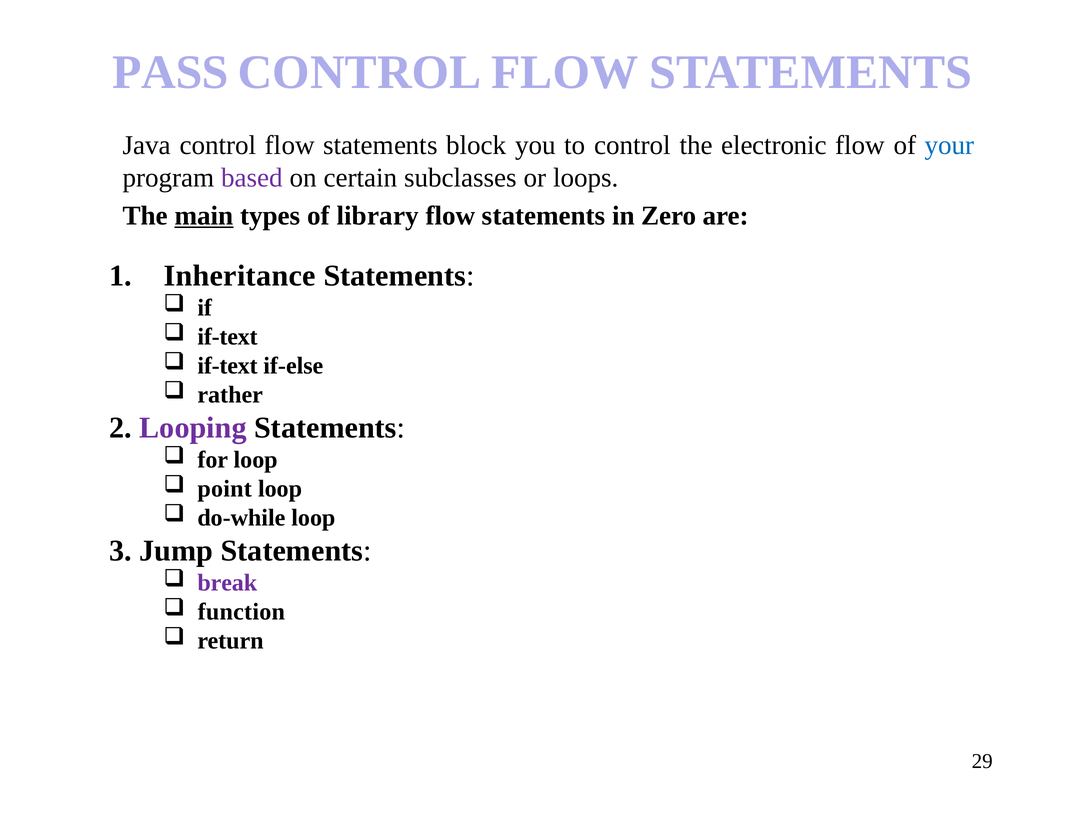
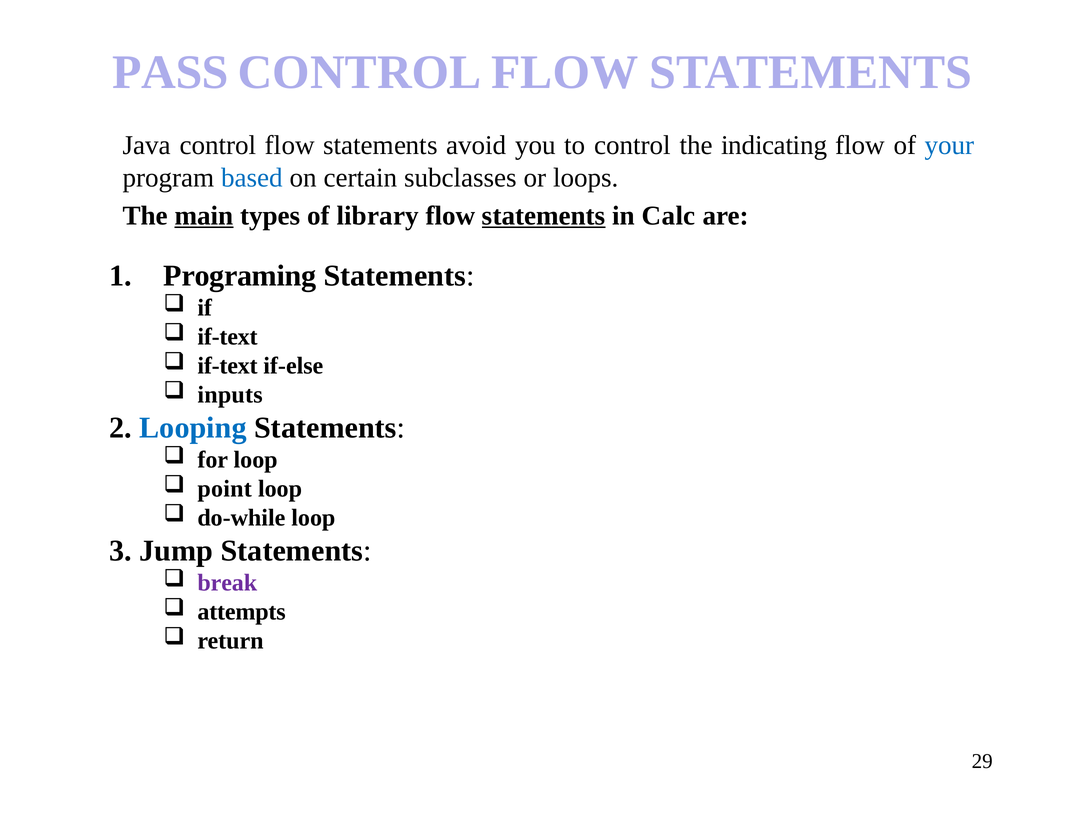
block: block -> avoid (476, 145)
electronic: electronic -> indicating (774, 145)
based colour: purple -> blue (252, 178)
statements underline: none -> present (544, 216)
Zero: Zero -> Calc (669, 216)
Inheritance: Inheritance -> Programing (240, 276)
rather: rather -> inputs (230, 394)
Looping colour: purple -> blue (193, 427)
function: function -> attempts (242, 611)
